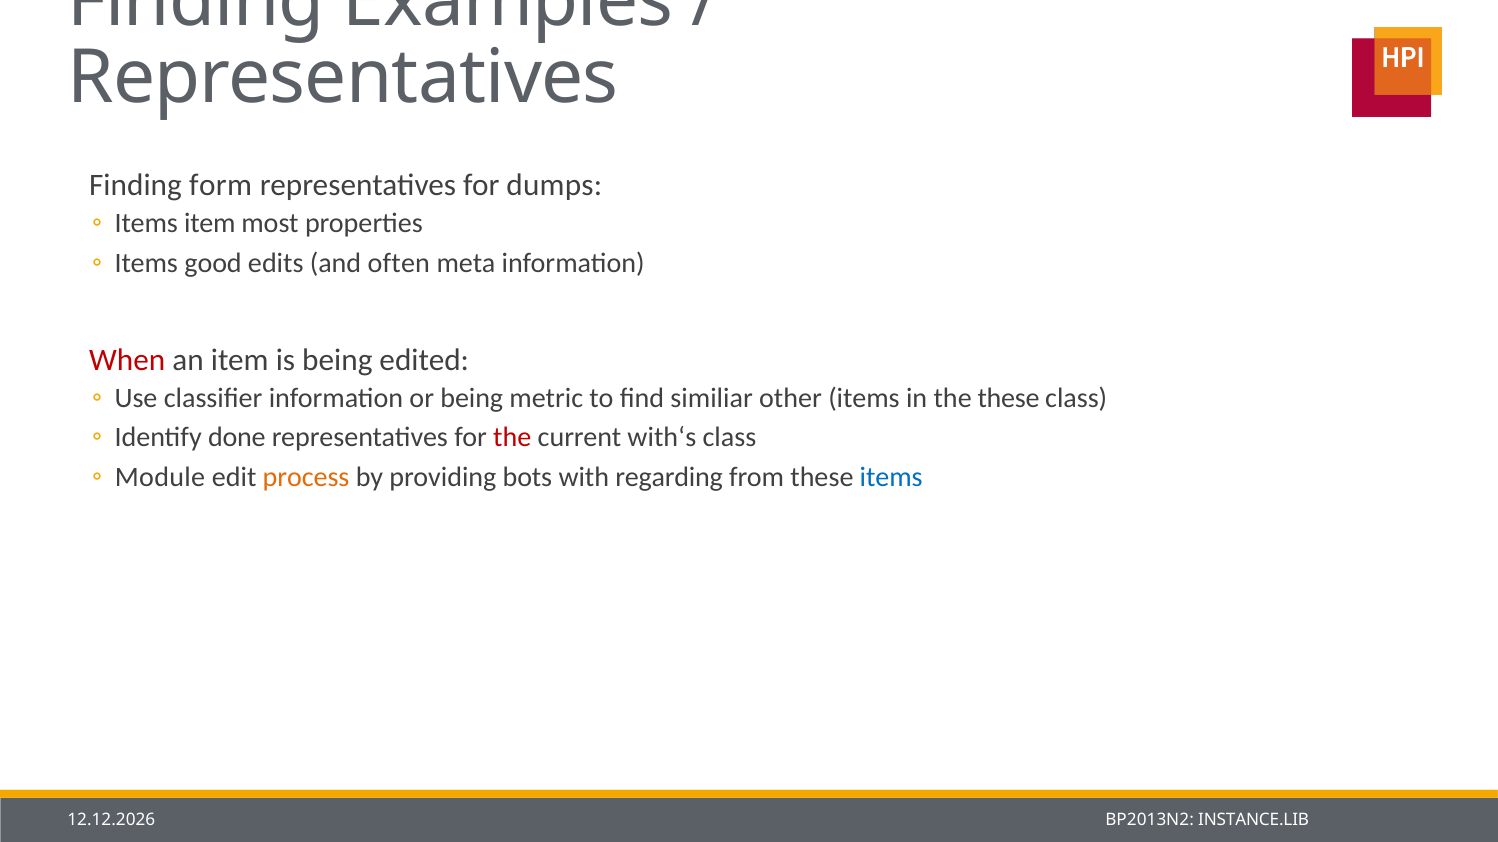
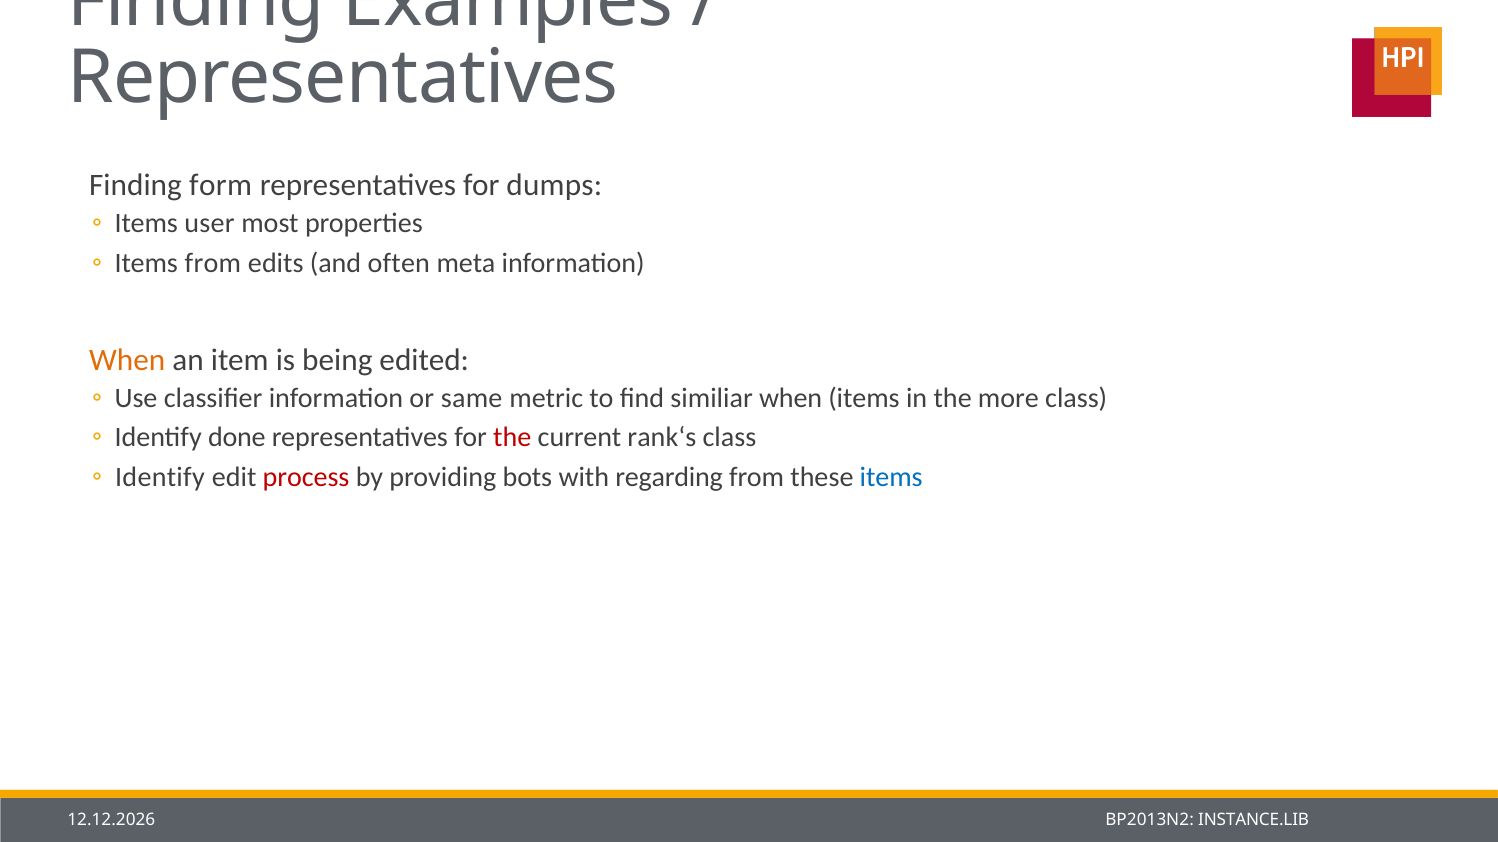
Items item: item -> user (210, 224)
Items good: good -> from (213, 263)
When colour: red -> orange (127, 360)
or being: being -> same (472, 398)
similiar other: other -> when (791, 398)
the these: these -> more (1008, 398)
with‘s: with‘s -> rank‘s (662, 438)
Module: Module -> Identify (160, 478)
process colour: orange -> red (306, 478)
